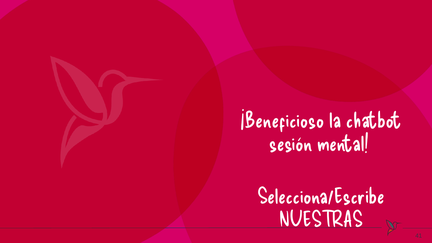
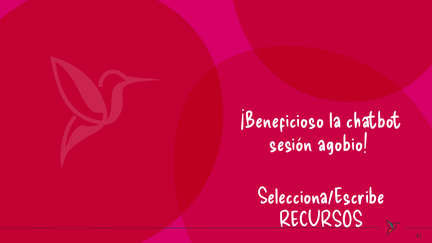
mental: mental -> agobio (343, 144)
NUESTRAS: NUESTRAS -> RECURSOS (321, 220)
